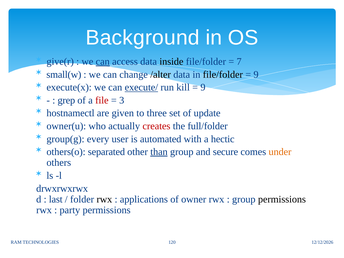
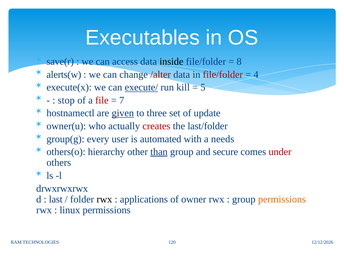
Background: Background -> Executables (143, 38)
give(r: give(r -> save(r (60, 62)
can underline: present -> none (103, 62)
7: 7 -> 8 (239, 62)
small(w: small(w -> alerts(w (64, 74)
/alter colour: black -> red (161, 74)
file/folder colour: black -> red (223, 74)
9: 9 -> 4 (256, 74)
9: 9 -> 5 (203, 87)
grep: grep -> stop (66, 100)
3: 3 -> 7 (122, 100)
given underline: none -> present (123, 113)
full/folder: full/folder -> last/folder (208, 126)
hectic: hectic -> needs (223, 139)
separated: separated -> hierarchy (106, 152)
under colour: orange -> red (280, 152)
permissions colour: black -> orange (282, 199)
party: party -> linux (70, 210)
